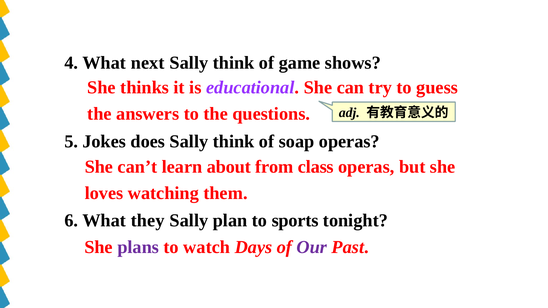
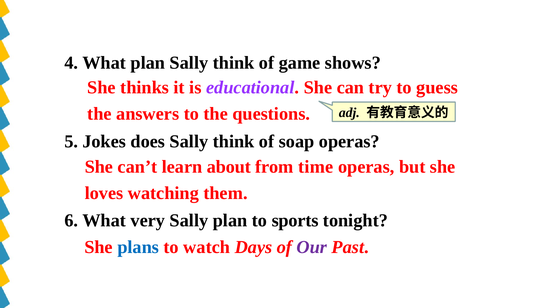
What next: next -> plan (148, 63)
class: class -> time (316, 167)
they: they -> very (148, 221)
plans colour: purple -> blue (138, 247)
